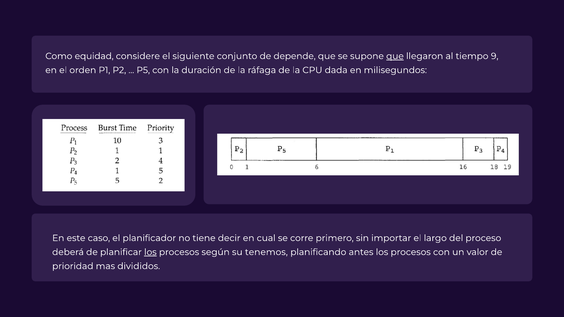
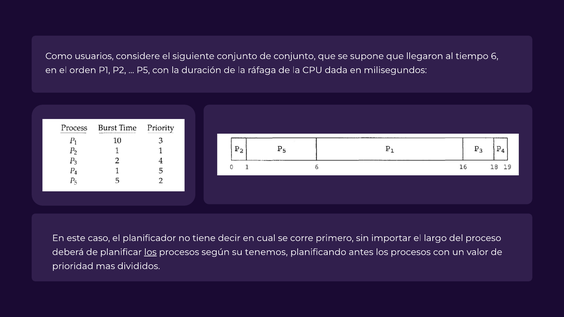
equidad: equidad -> usuarios (94, 56)
de depende: depende -> conjunto (295, 56)
que underline: present -> none (395, 56)
9: 9 -> 6 (495, 56)
